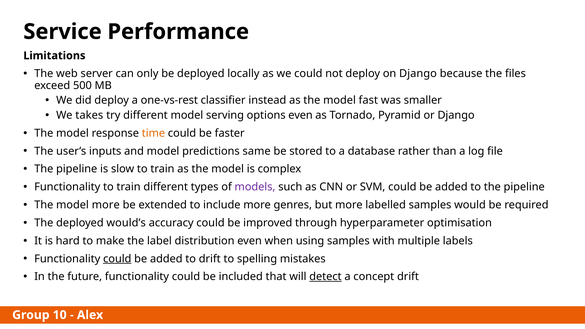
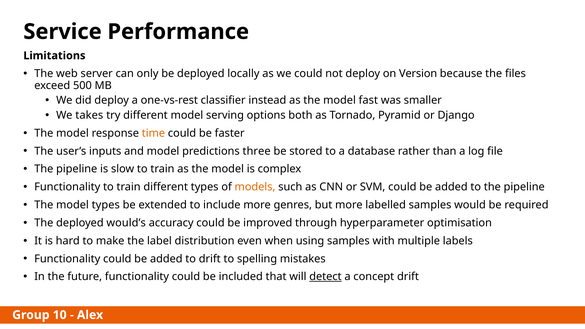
on Django: Django -> Version (418, 74)
options even: even -> both (300, 115)
same: same -> three (257, 151)
models colour: purple -> orange (255, 187)
model more: more -> types (106, 205)
could underline: present -> none (117, 259)
